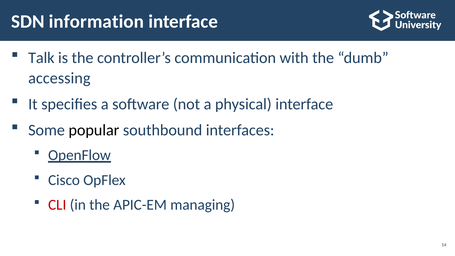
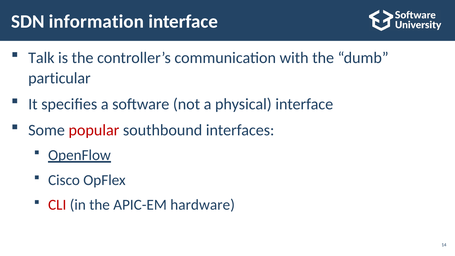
accessing: accessing -> particular (59, 78)
popular colour: black -> red (94, 130)
managing: managing -> hardware (203, 205)
